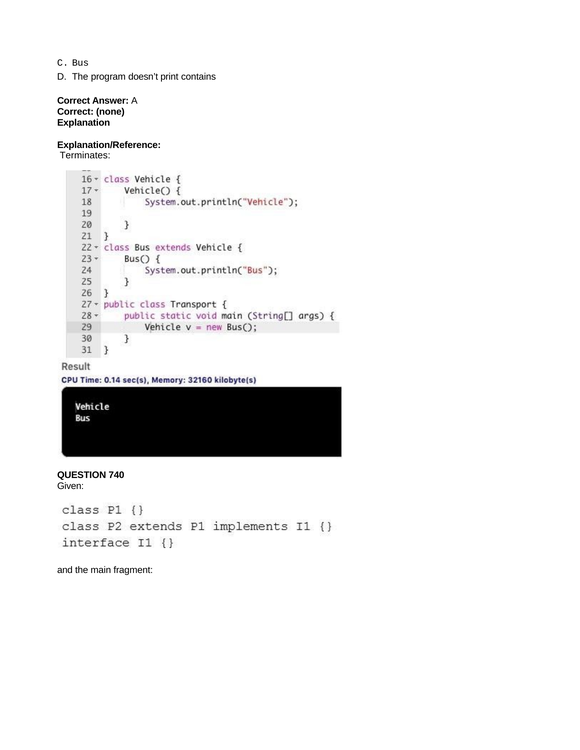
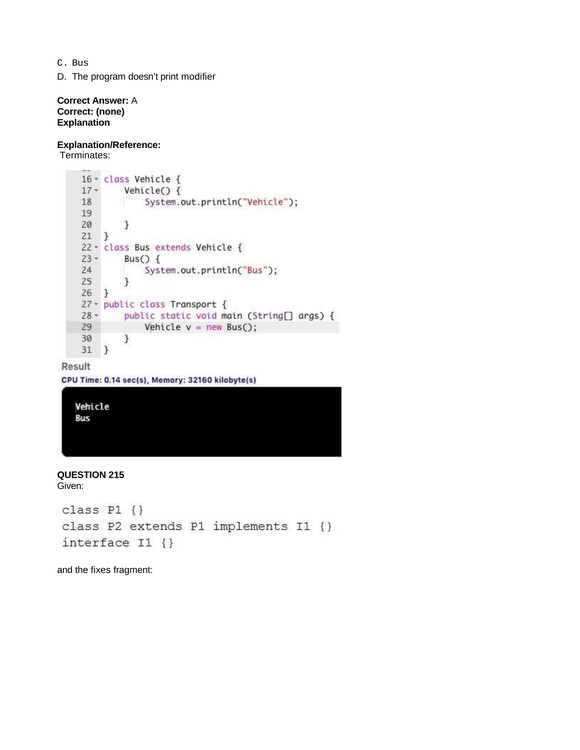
contains: contains -> modifier (198, 77)
740: 740 -> 215 (116, 476)
main: main -> fixes (101, 570)
